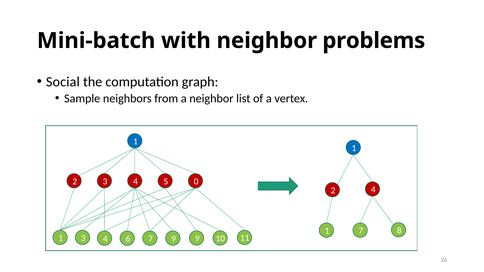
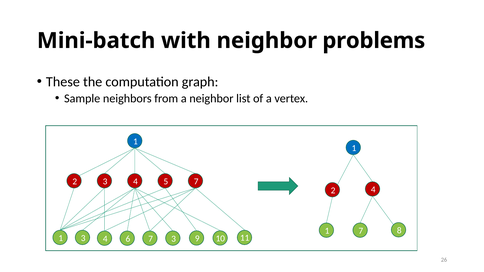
Social: Social -> These (63, 82)
0: 0 -> 7 (196, 182)
6 9: 9 -> 3 (174, 239)
